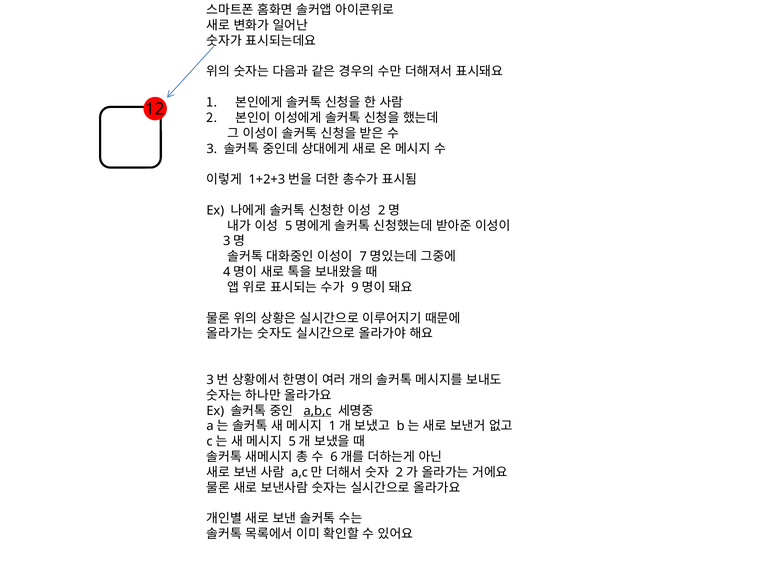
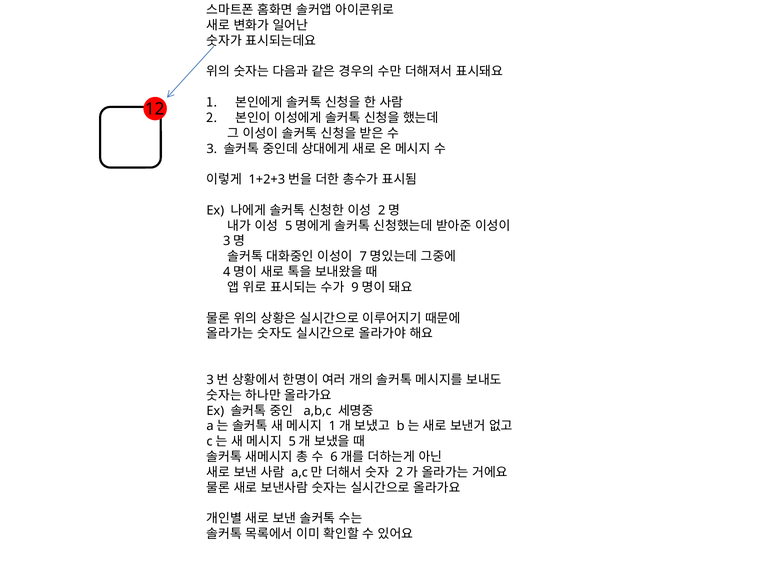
a,b,c underline: present -> none (318, 411)
